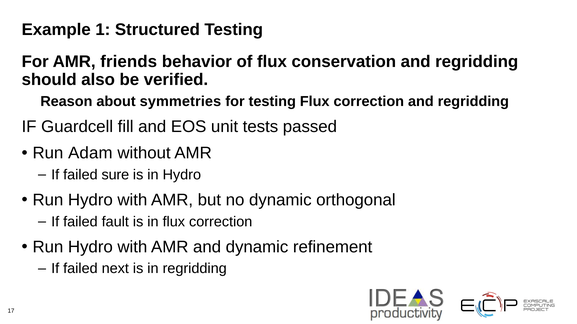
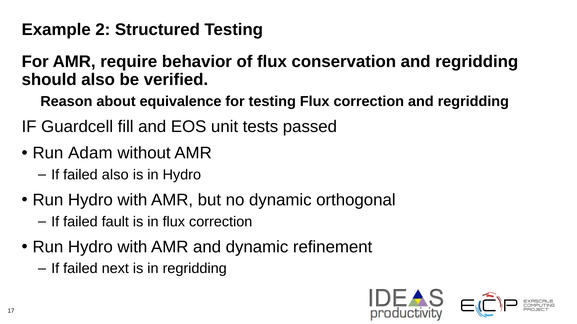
1: 1 -> 2 (103, 30)
friends: friends -> require (129, 62)
symmetries: symmetries -> equivalence (181, 102)
failed sure: sure -> also (115, 175)
